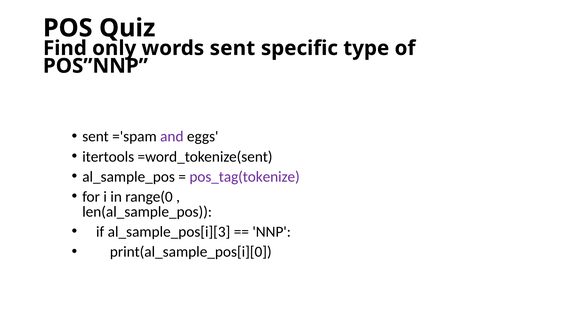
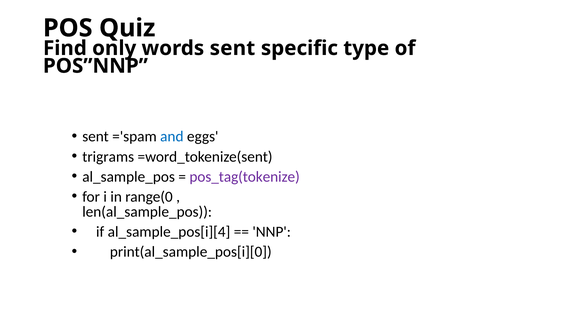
and colour: purple -> blue (172, 137)
itertools: itertools -> trigrams (108, 157)
al_sample_pos[i][3: al_sample_pos[i][3 -> al_sample_pos[i][4 (169, 232)
